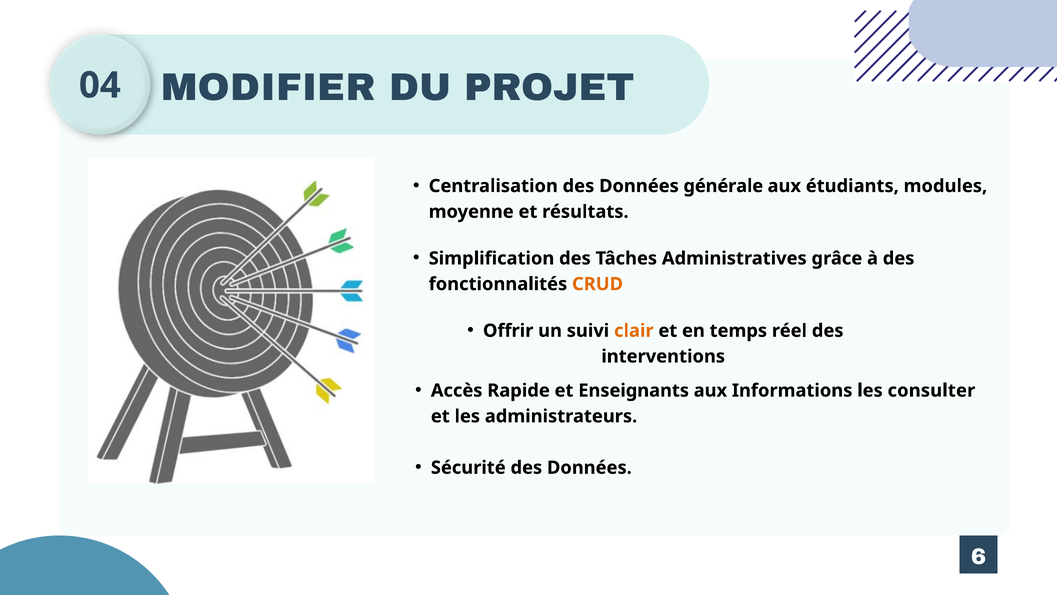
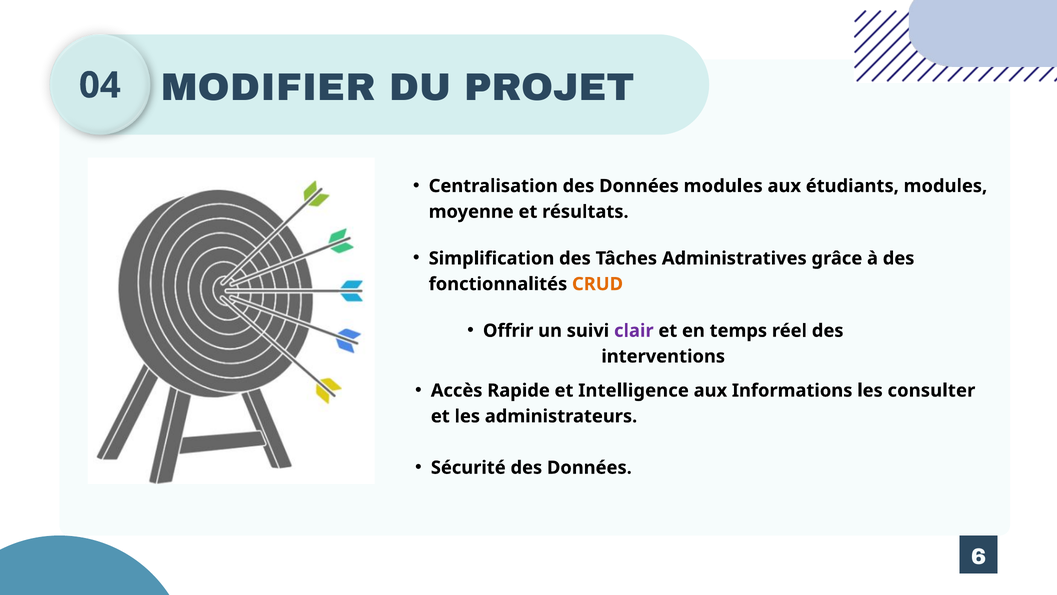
Données générale: générale -> modules (723, 186)
clair colour: orange -> purple (634, 331)
Enseignants: Enseignants -> Intelligence (634, 390)
